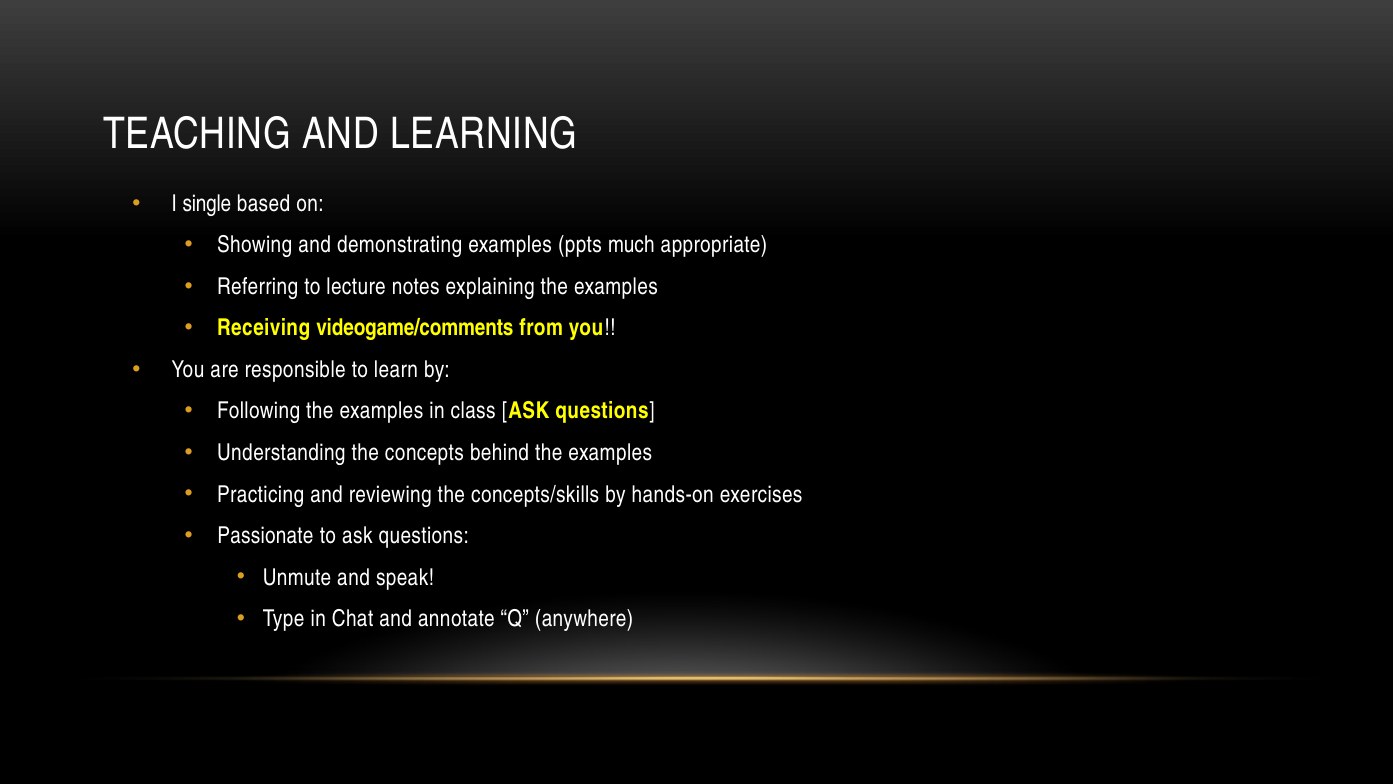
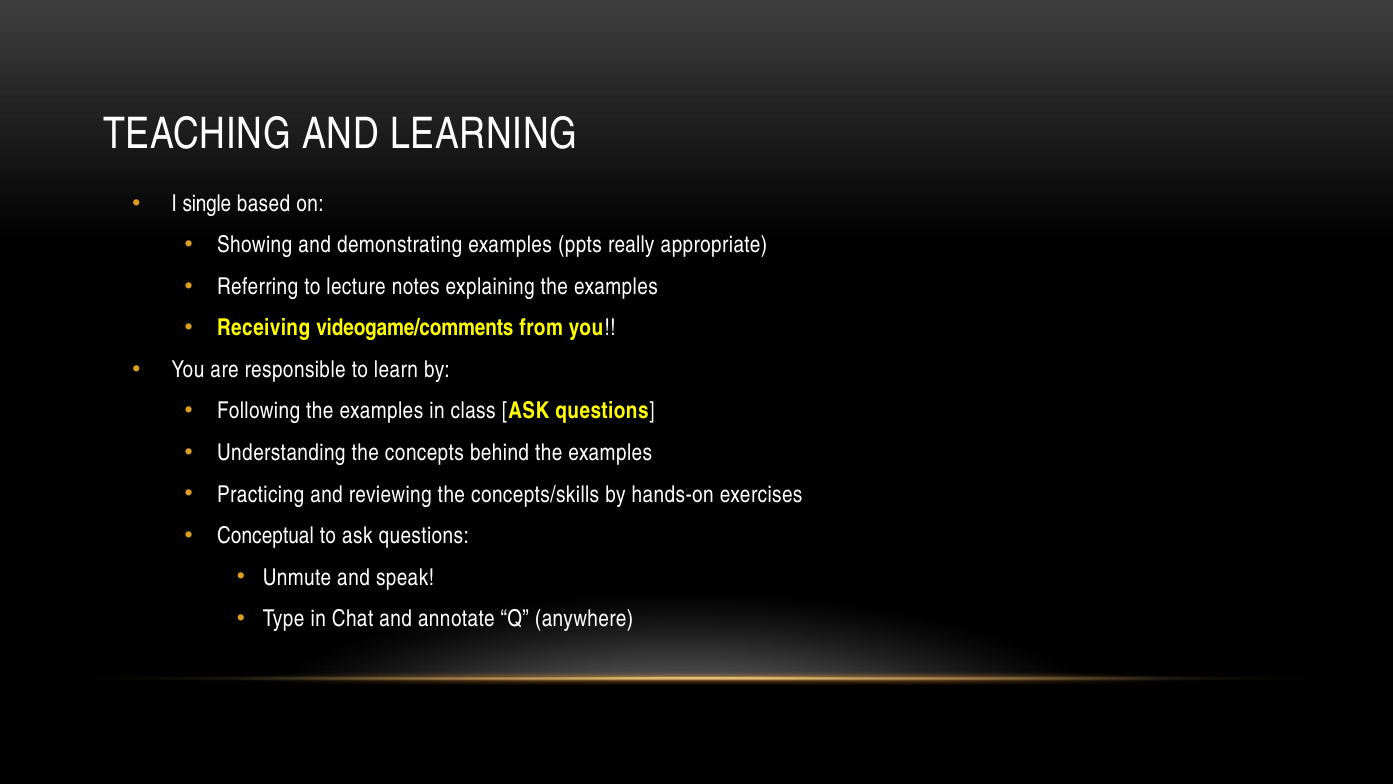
much: much -> really (631, 245)
Passionate: Passionate -> Conceptual (266, 536)
